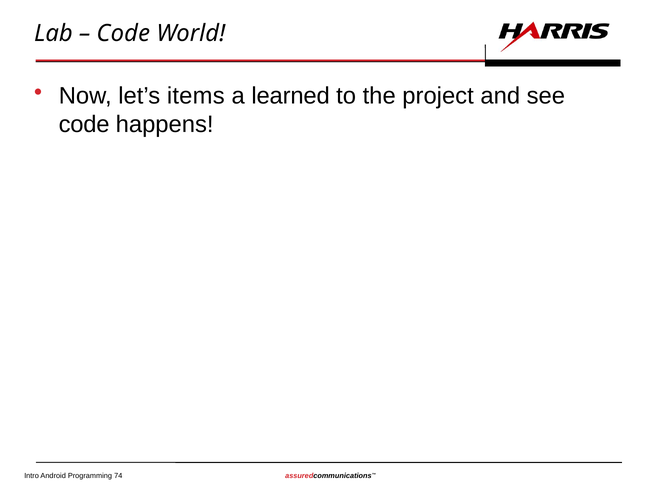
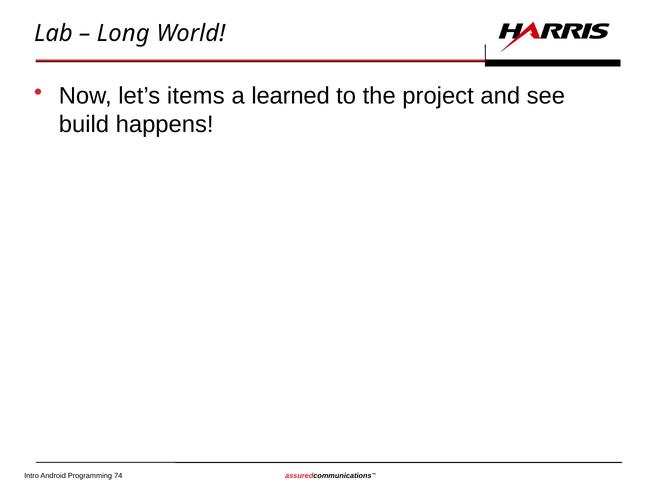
Code: Code -> Long (123, 33)
code: code -> build (84, 125)
